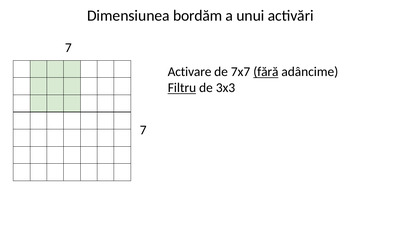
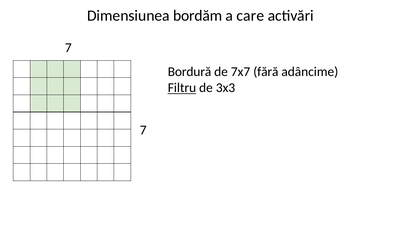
unui: unui -> care (250, 16)
Activare: Activare -> Bordură (190, 72)
fără underline: present -> none (266, 72)
